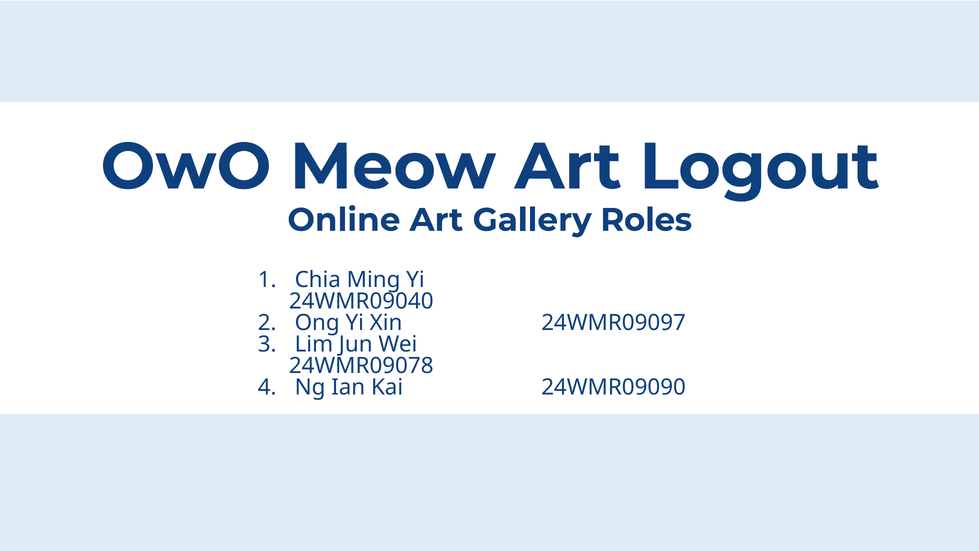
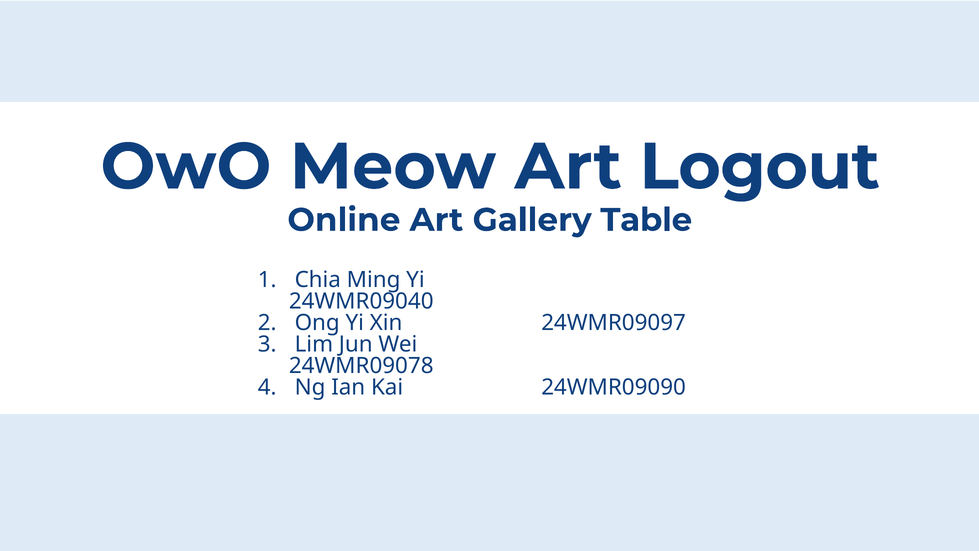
Roles: Roles -> Table (646, 220)
